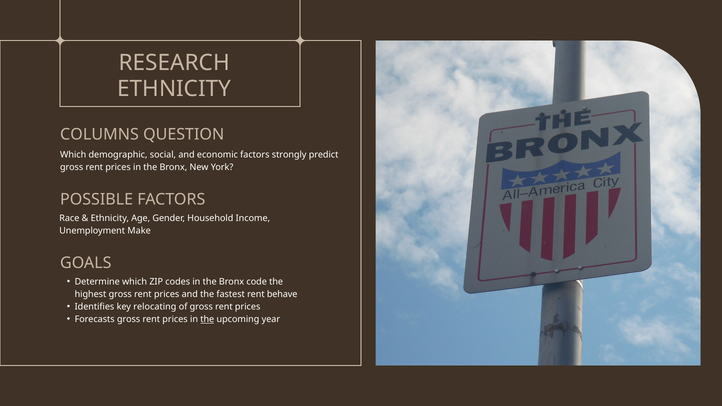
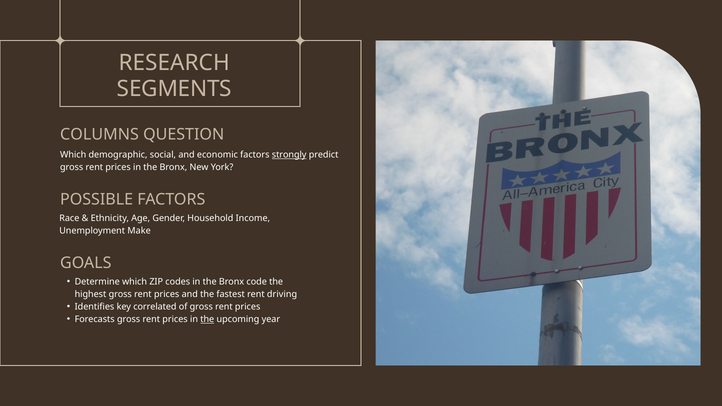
ETHNICITY: ETHNICITY -> SEGMENTS (174, 89)
strongly underline: none -> present (289, 155)
behave: behave -> driving (282, 294)
relocating: relocating -> correlated (155, 307)
